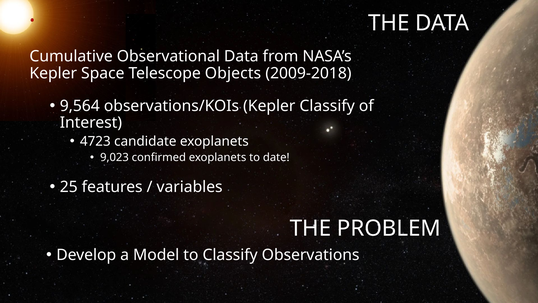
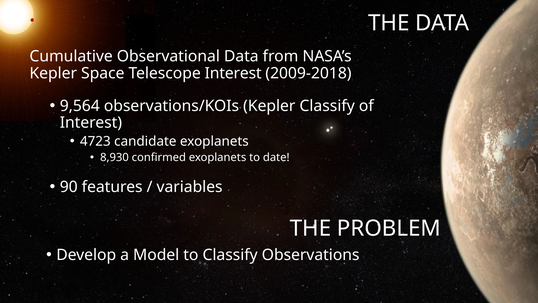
Telescope Objects: Objects -> Interest (233, 73)
9,023: 9,023 -> 8,930 (114, 157)
25: 25 -> 90 (69, 187)
